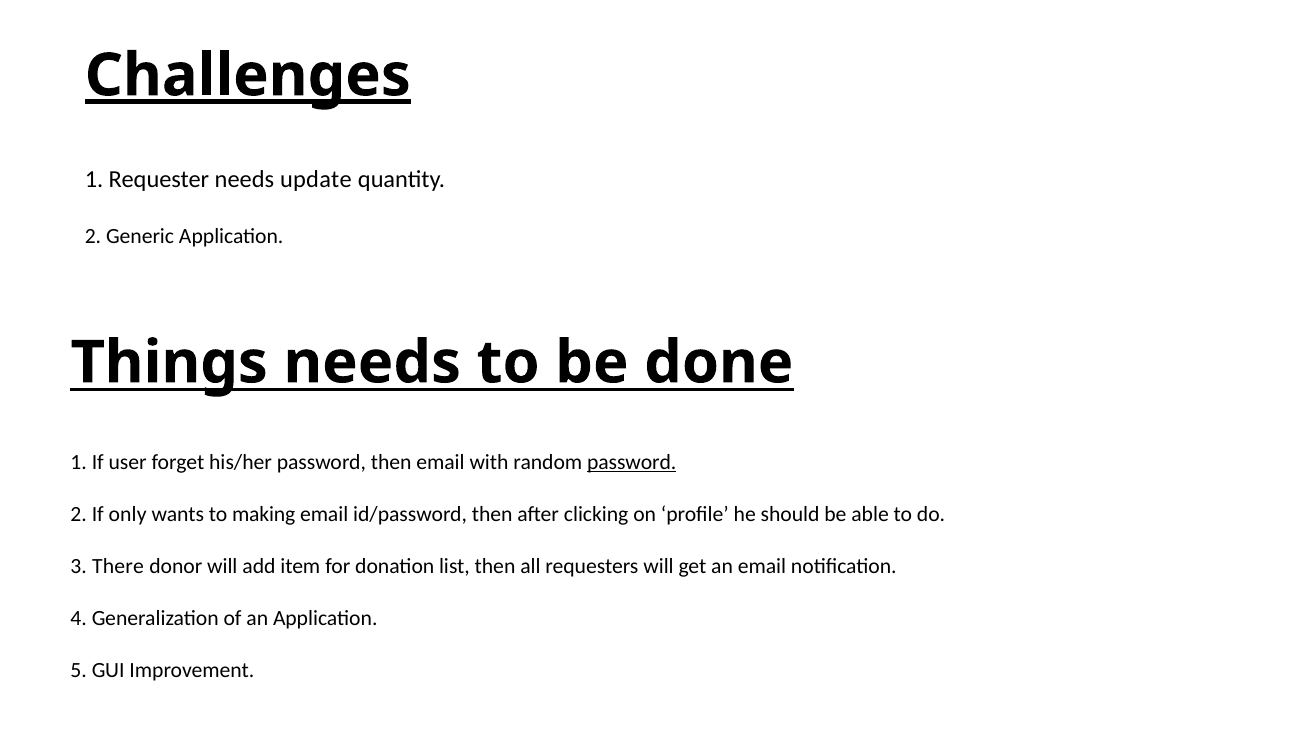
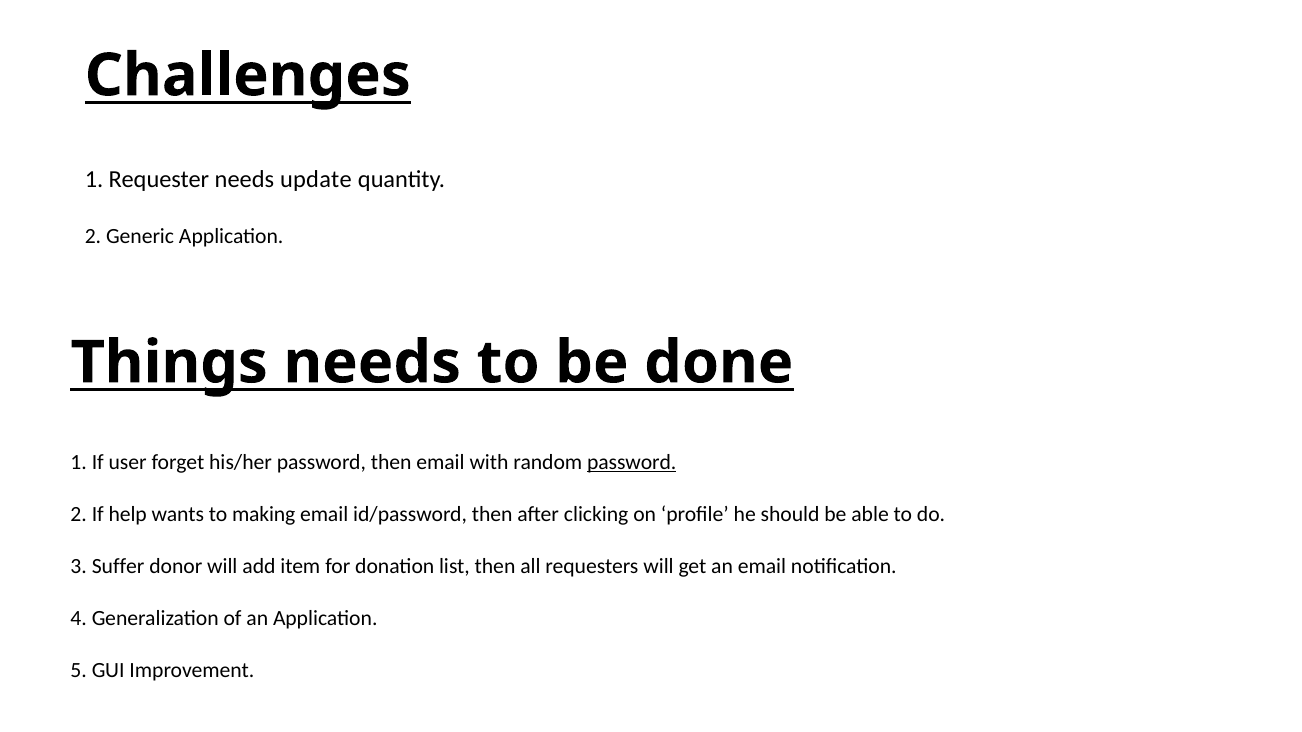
Challenges underline: present -> none (248, 76)
only: only -> help (128, 515)
There: There -> Suffer (118, 567)
